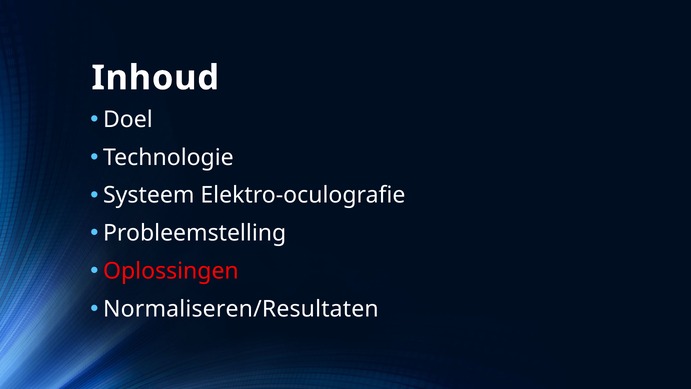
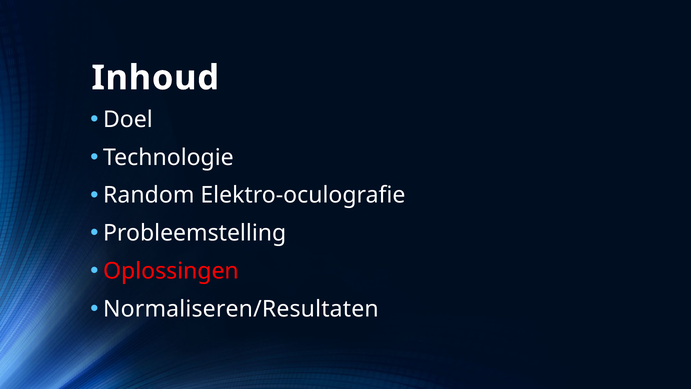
Systeem: Systeem -> Random (149, 195)
